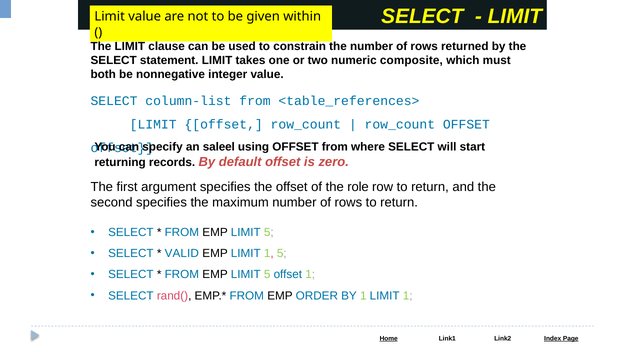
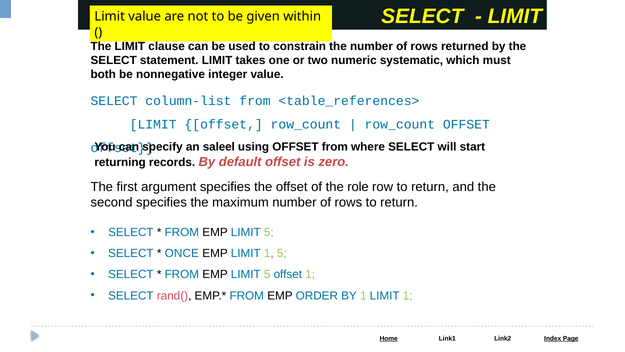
composite: composite -> systematic (411, 60)
VALID: VALID -> ONCE (182, 253)
